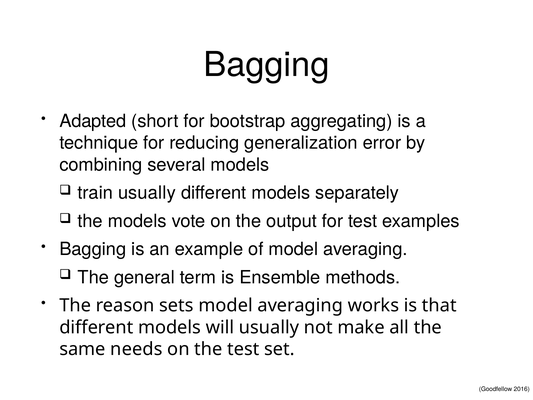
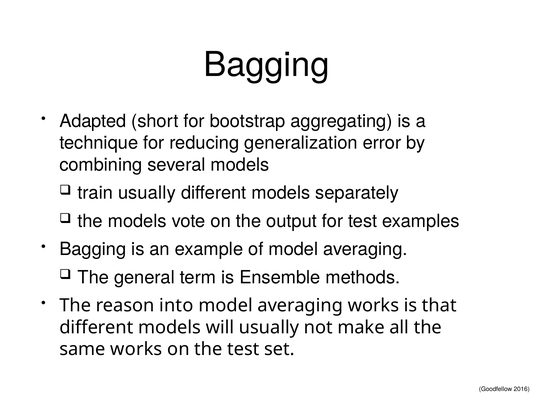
sets: sets -> into (176, 305)
same needs: needs -> works (136, 349)
